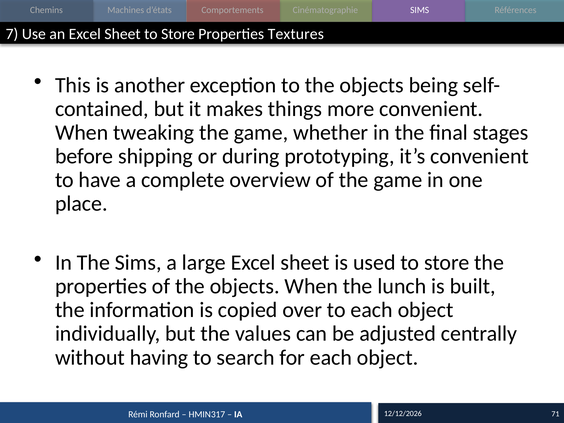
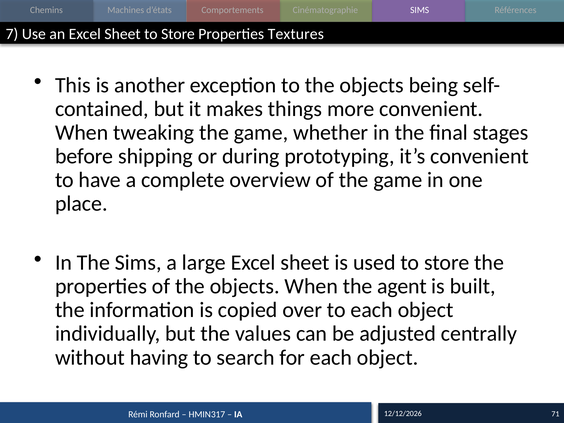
lunch: lunch -> agent (402, 286)
